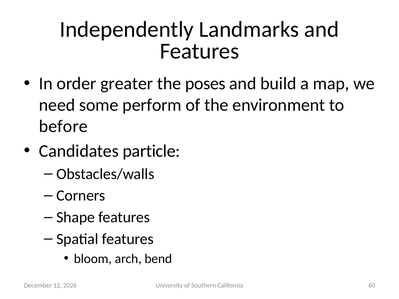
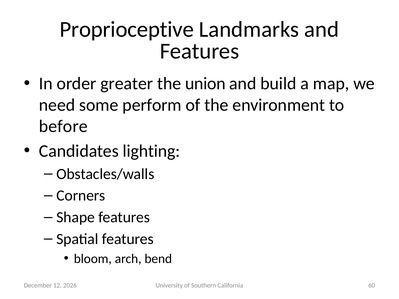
Independently: Independently -> Proprioceptive (127, 29)
poses: poses -> union (205, 84)
particle: particle -> lighting (151, 151)
